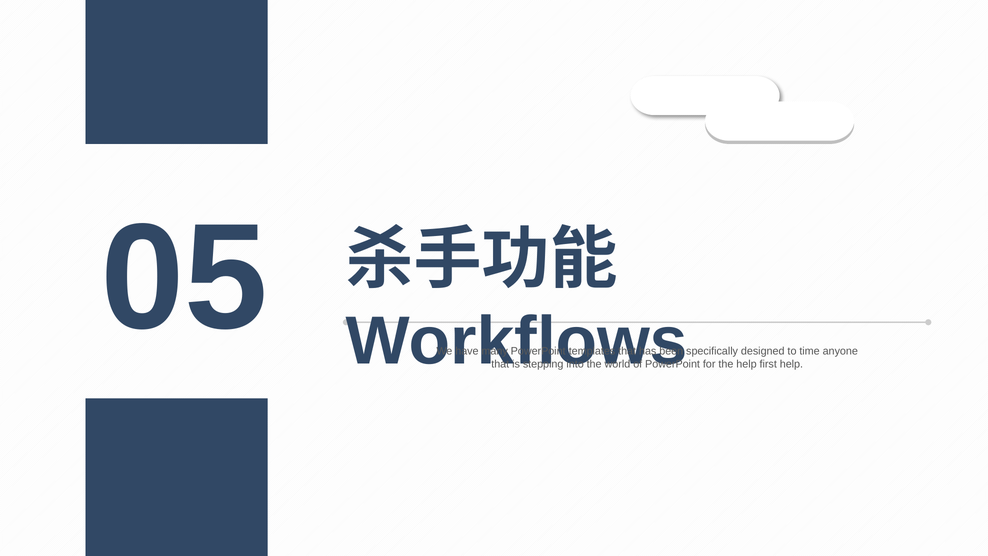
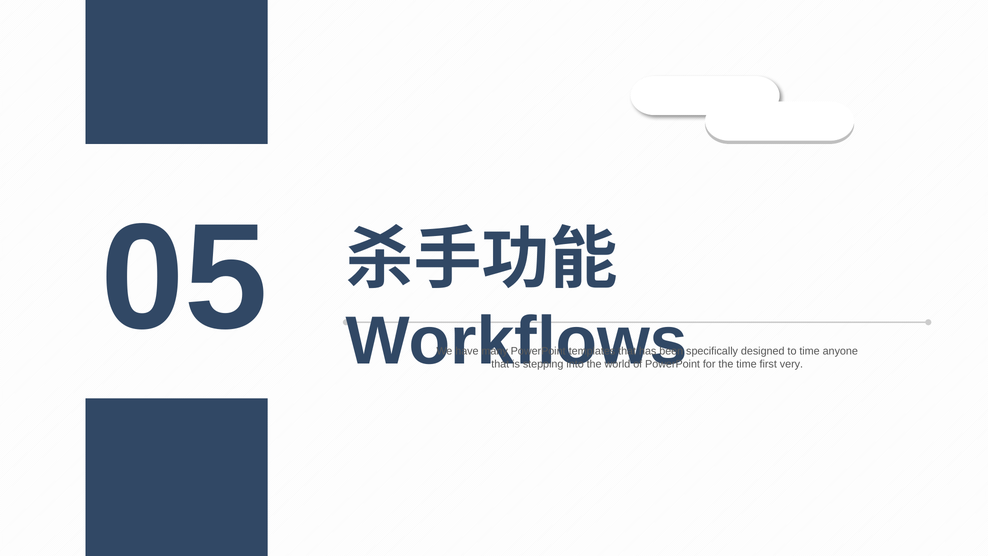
the help: help -> time (746, 364)
first help: help -> very (791, 364)
